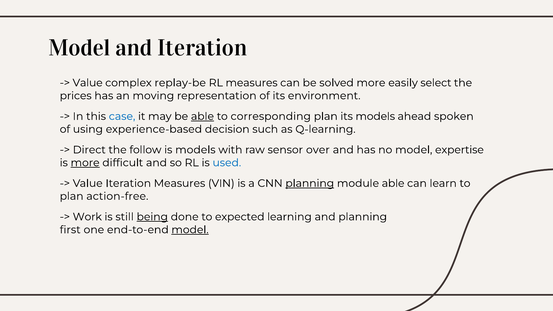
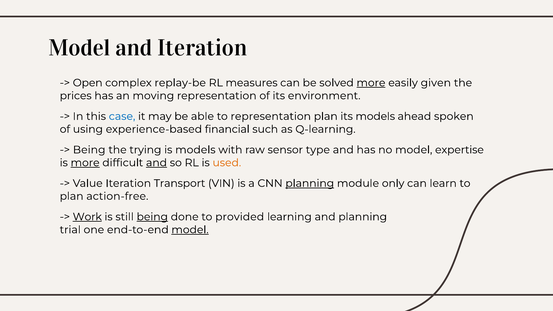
Value: Value -> Open (88, 83)
more underline: none -> present (371, 83)
select: select -> given (436, 83)
able underline: present -> none (202, 116)
to corresponding: corresponding -> representation (271, 116)
decision: decision -> financial (227, 129)
Direct: Direct -> Being (89, 150)
follow: follow -> trying (145, 150)
over: over -> type (318, 150)
and underline: none -> present (156, 163)
used colour: blue -> orange (227, 163)
Iteration Measures: Measures -> Transport (180, 183)
module able: able -> only (393, 183)
Work underline: none -> present (87, 217)
expected: expected -> provided (240, 217)
first: first -> trial (70, 230)
